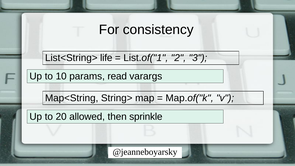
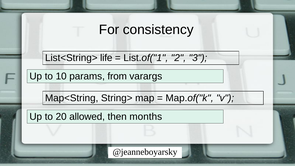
read: read -> from (117, 76)
sprinkle: sprinkle -> months (146, 117)
